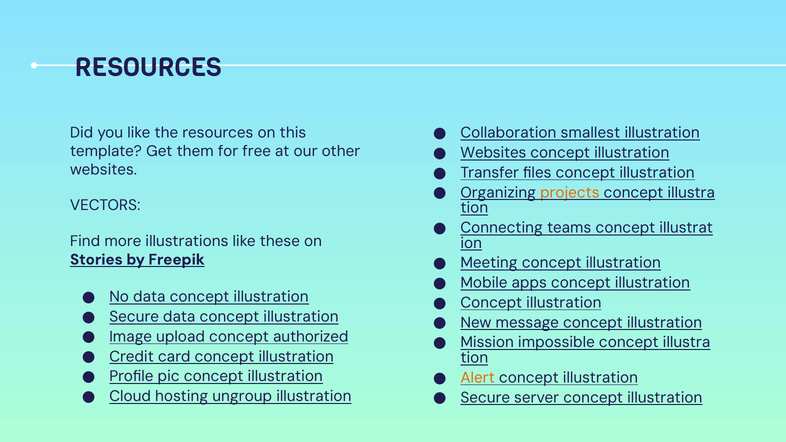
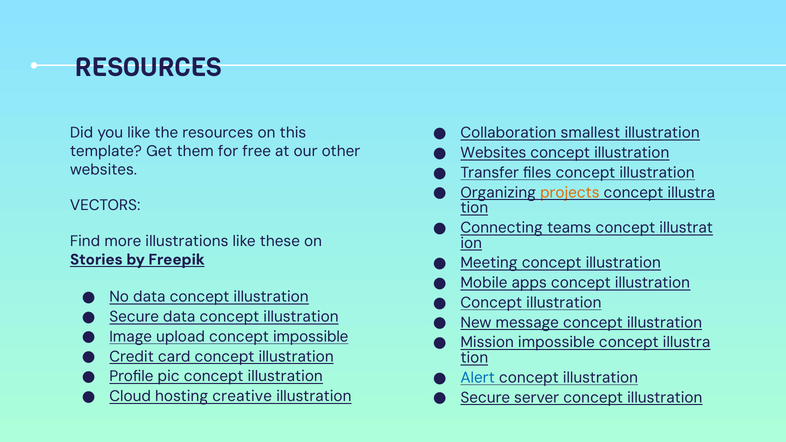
concept authorized: authorized -> impossible (311, 337)
Alert colour: orange -> blue (478, 378)
ungroup: ungroup -> creative (242, 396)
